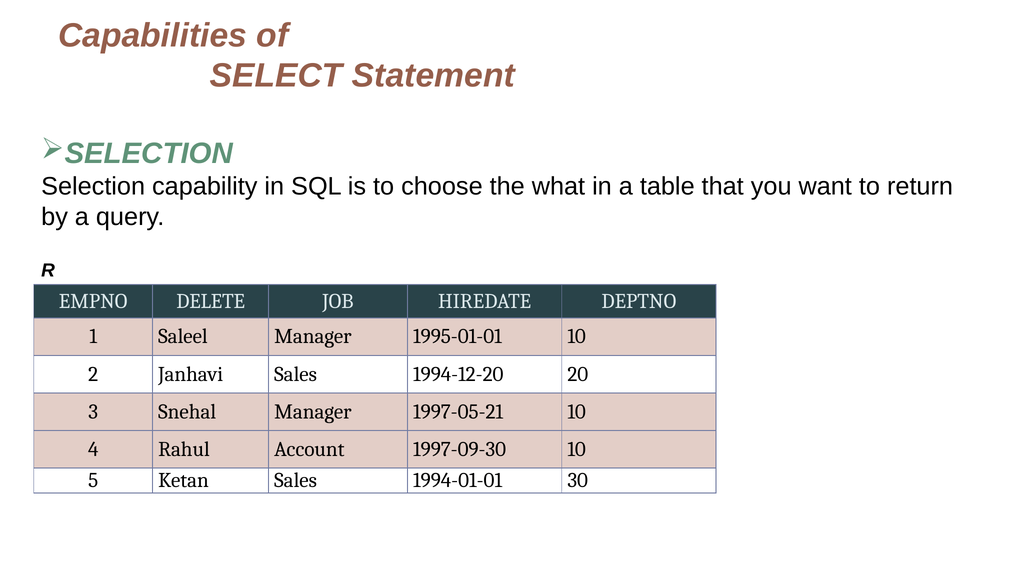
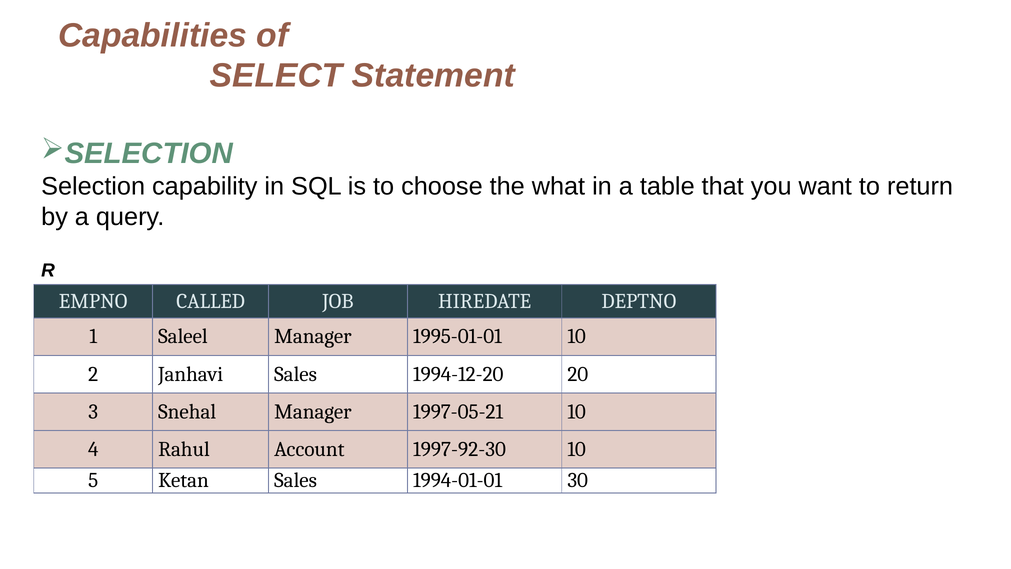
DELETE: DELETE -> CALLED (211, 301)
1997-09-30: 1997-09-30 -> 1997-92-30 (460, 449)
